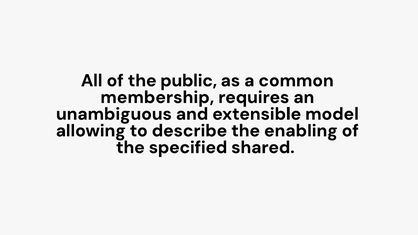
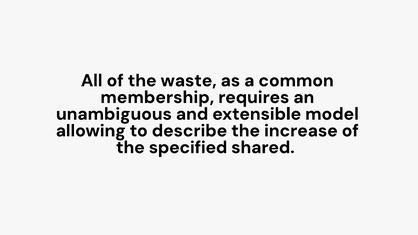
public: public -> waste (189, 81)
enabling: enabling -> increase (301, 131)
